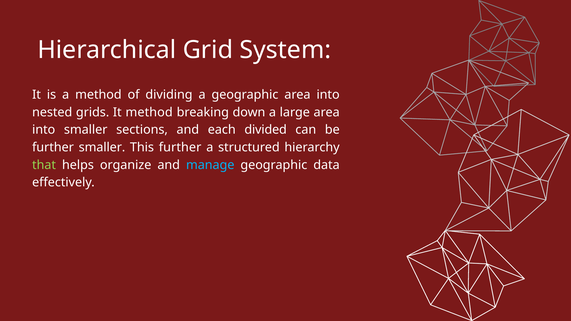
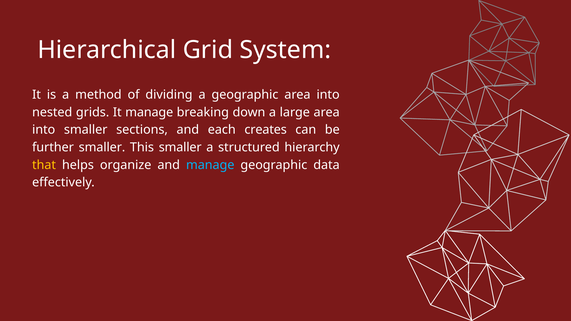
It method: method -> manage (149, 112)
divided: divided -> creates (266, 130)
This further: further -> smaller (180, 147)
that colour: light green -> yellow (44, 165)
